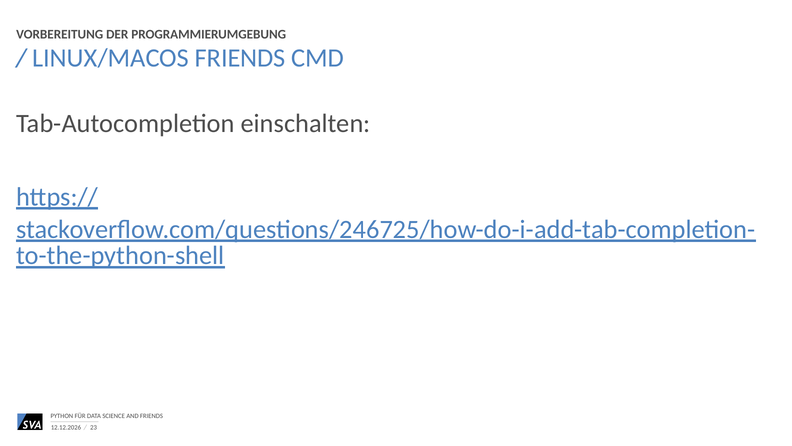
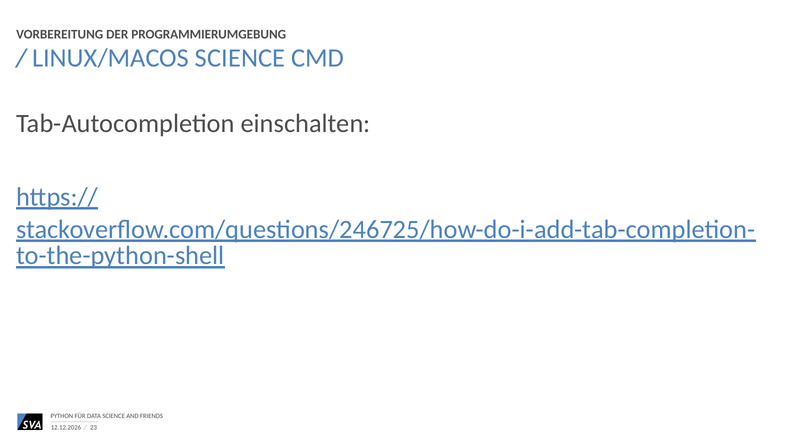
LINUX/MACOS FRIENDS: FRIENDS -> SCIENCE (240, 58)
